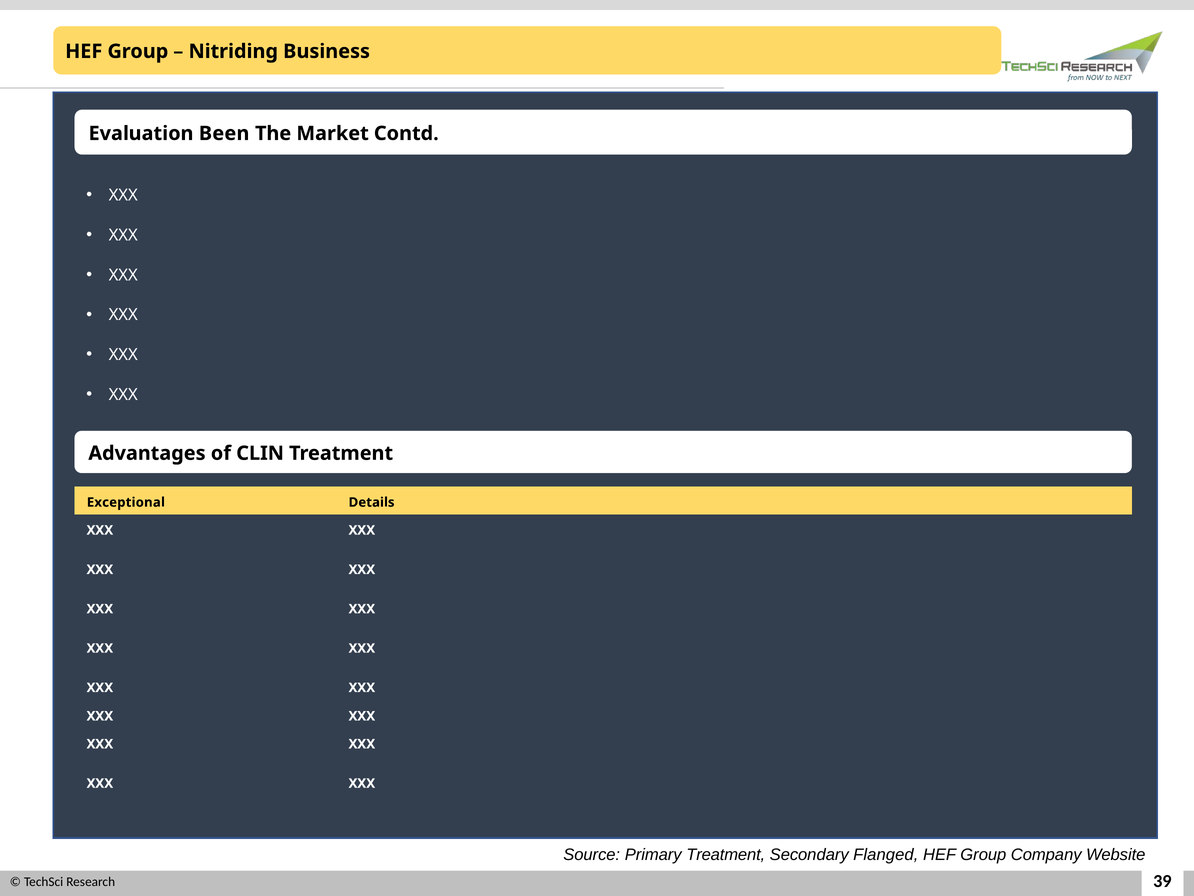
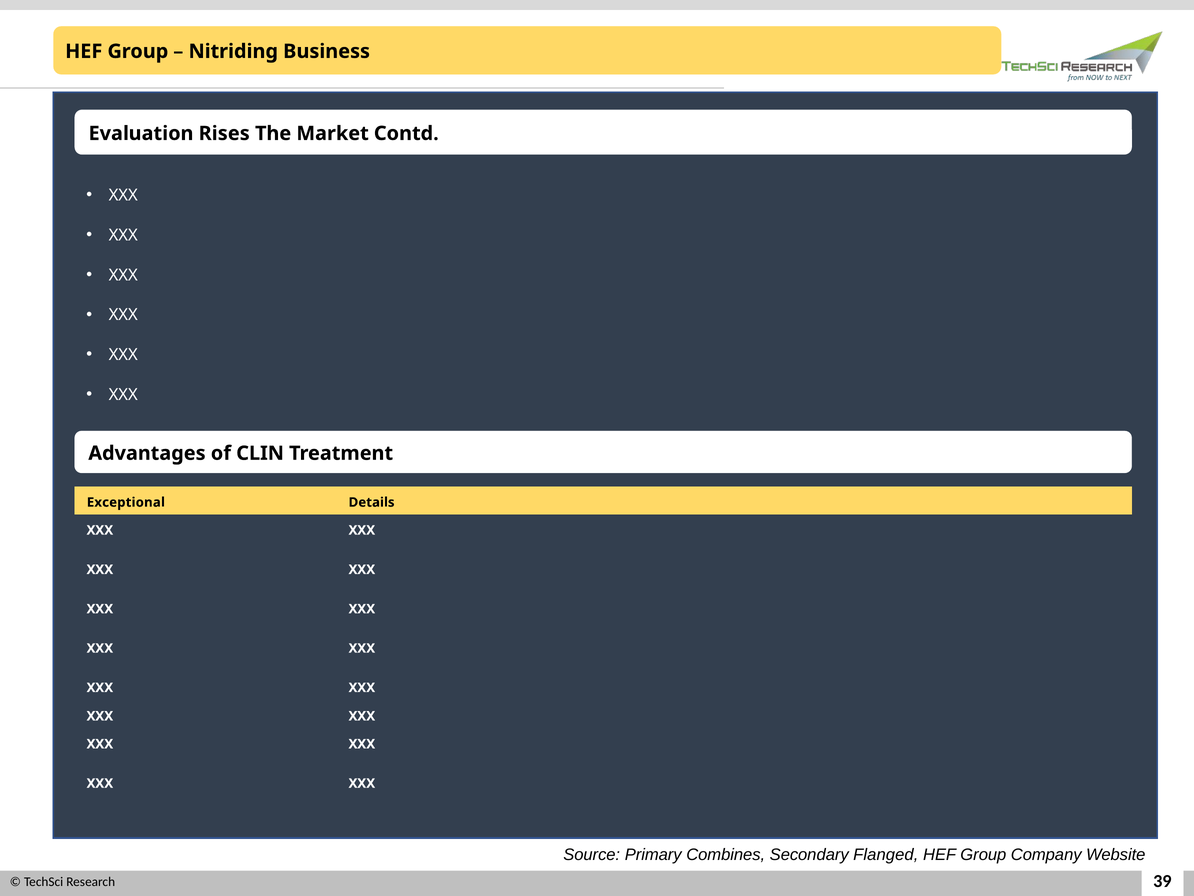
Been: Been -> Rises (224, 133)
Primary Treatment: Treatment -> Combines (726, 855)
